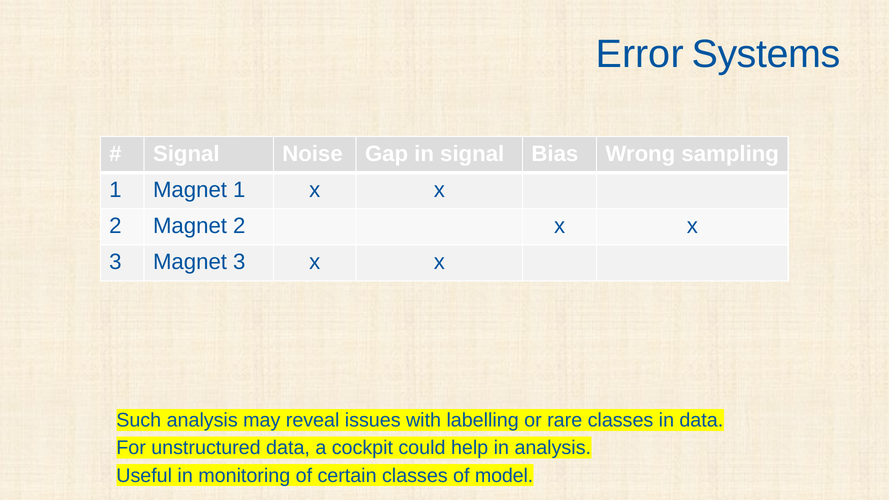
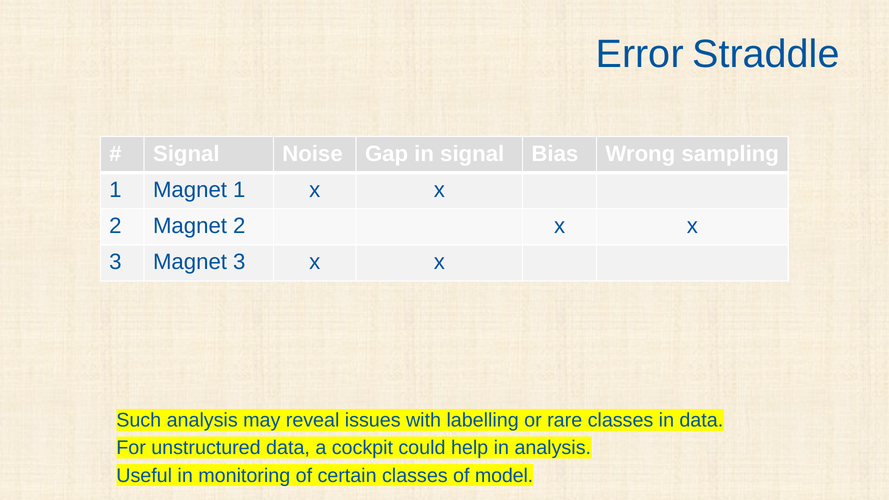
Systems: Systems -> Straddle (766, 54)
